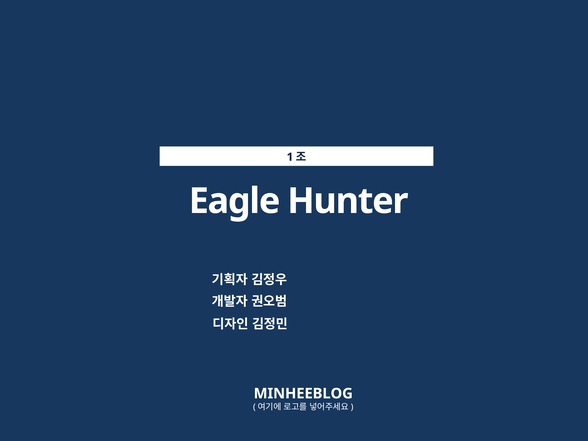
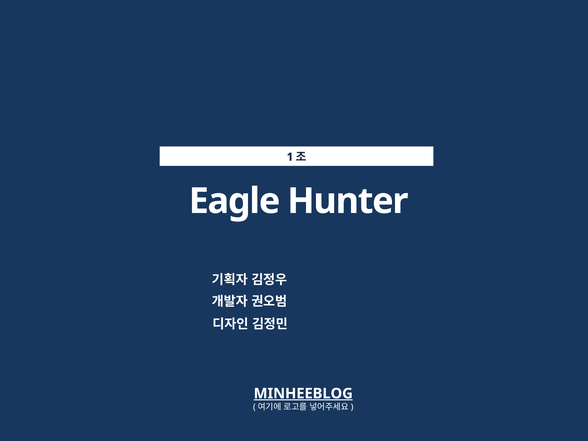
MINHEEBLOG underline: none -> present (303, 394)
